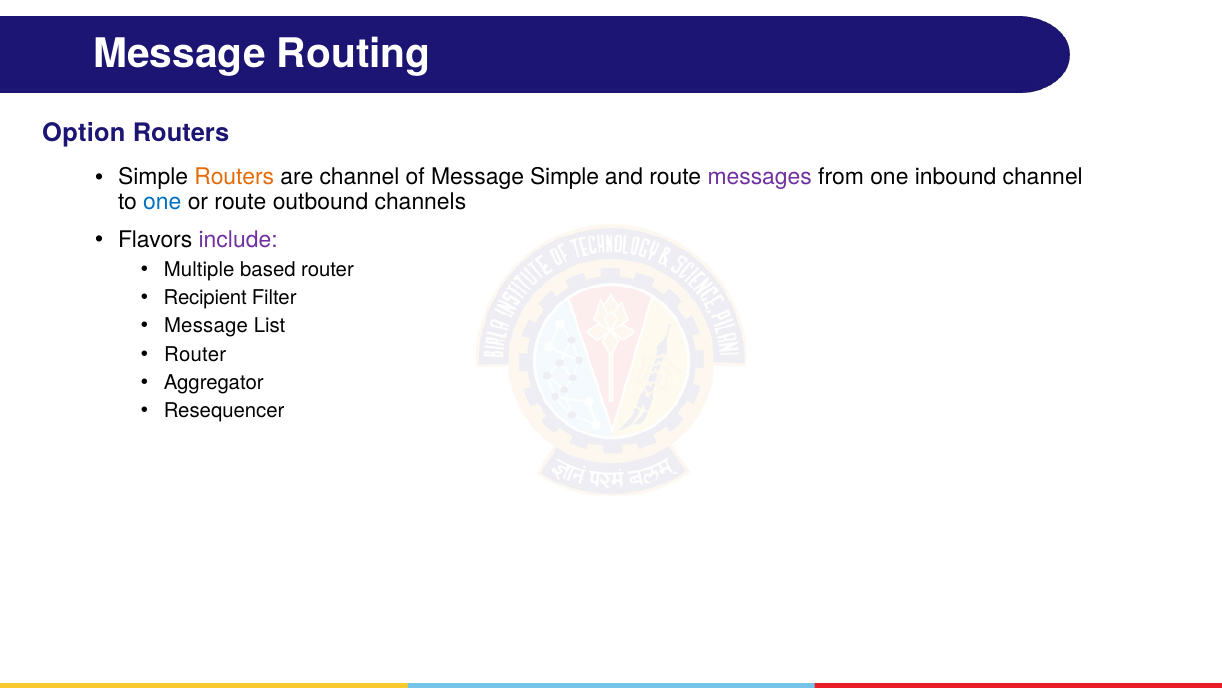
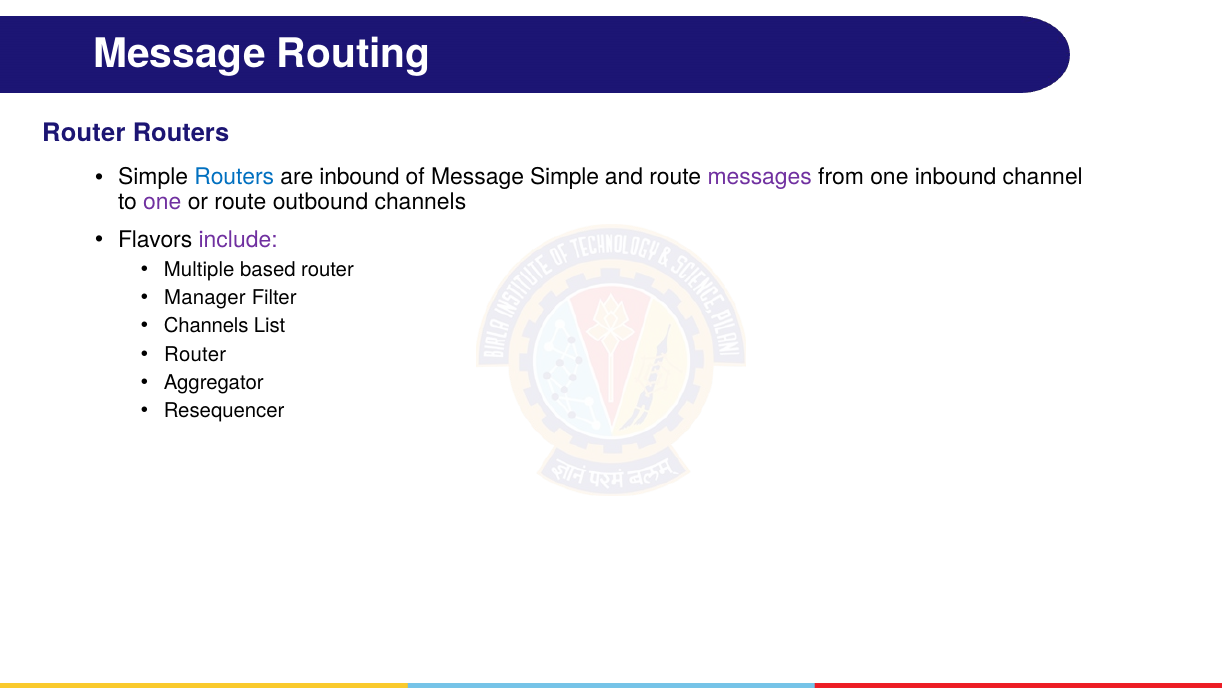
Option: Option -> Router (84, 133)
Routers colour: orange -> blue (234, 177)
are channel: channel -> inbound (360, 177)
one colour: blue -> purple (162, 202)
Recipient: Recipient -> Manager (205, 297)
Message: Message -> Channels (206, 326)
